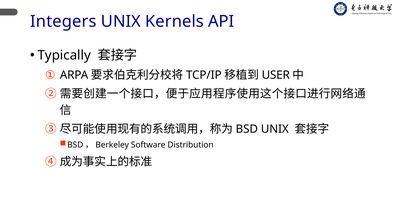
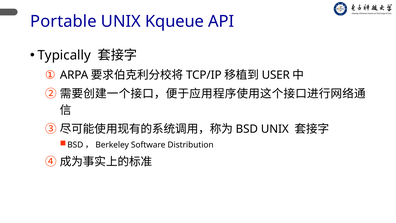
Integers: Integers -> Portable (63, 21)
Kernels: Kernels -> Kqueue (175, 21)
